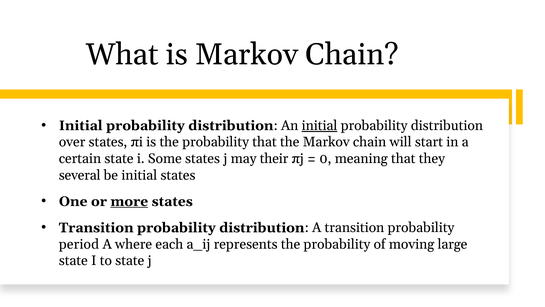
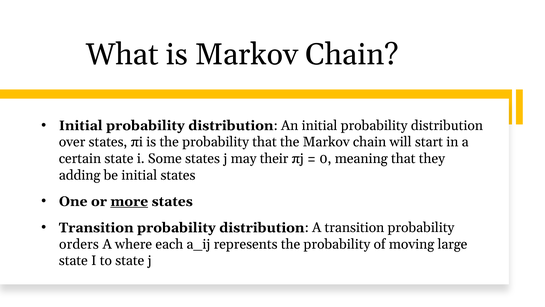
initial underline: present -> none (320, 125)
several: several -> adding (80, 175)
period: period -> orders (79, 244)
